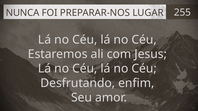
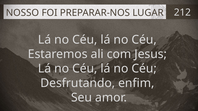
NUNCA: NUNCA -> NOSSO (22, 13)
255: 255 -> 212 (182, 12)
